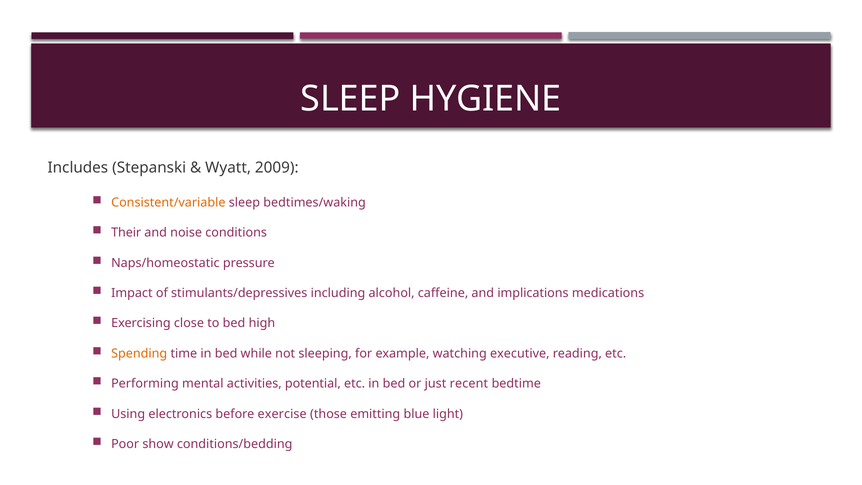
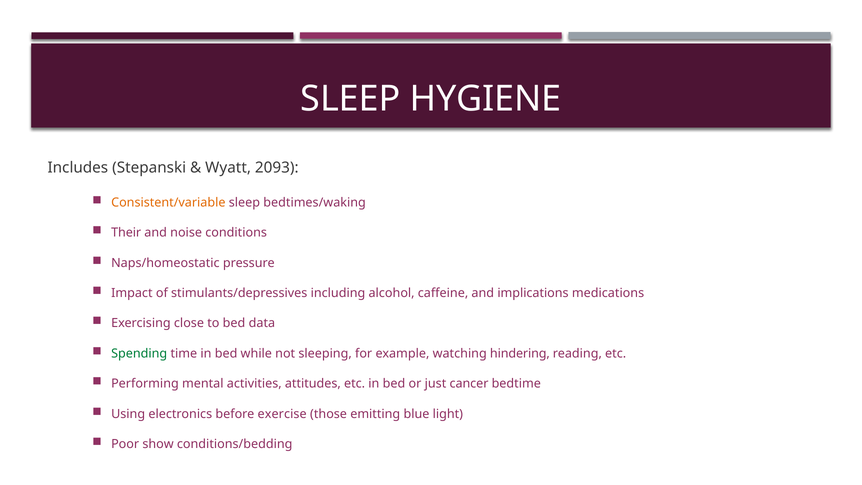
2009: 2009 -> 2093 (277, 168)
high: high -> data (262, 323)
Spending colour: orange -> green (139, 353)
executive: executive -> hindering (520, 353)
potential: potential -> attitudes (313, 384)
recent: recent -> cancer (469, 384)
